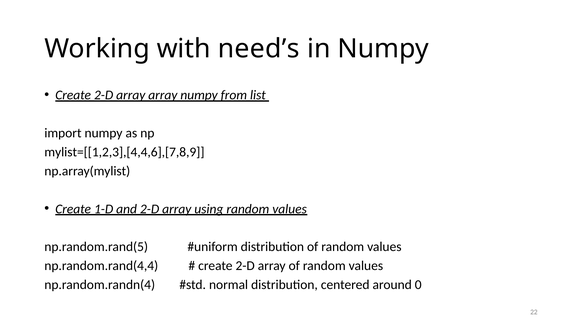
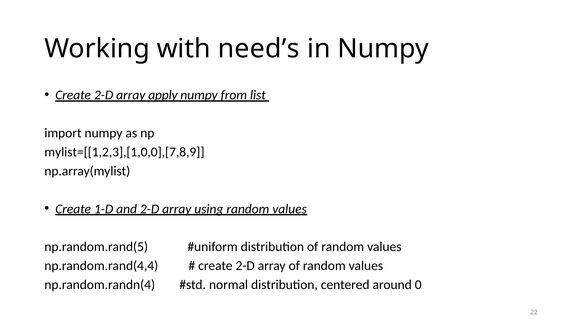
array array: array -> apply (163, 95)
mylist=[[1,2,3],[4,4,6],[7,8,9: mylist=[[1,2,3],[4,4,6],[7,8,9 -> mylist=[[1,2,3],[1,0,0],[7,8,9 (124, 152)
